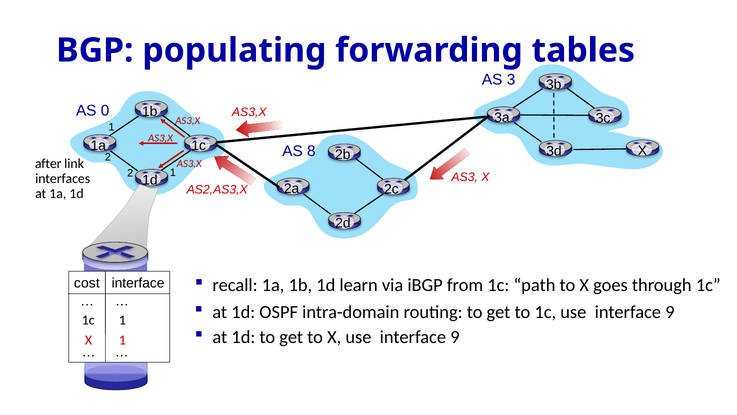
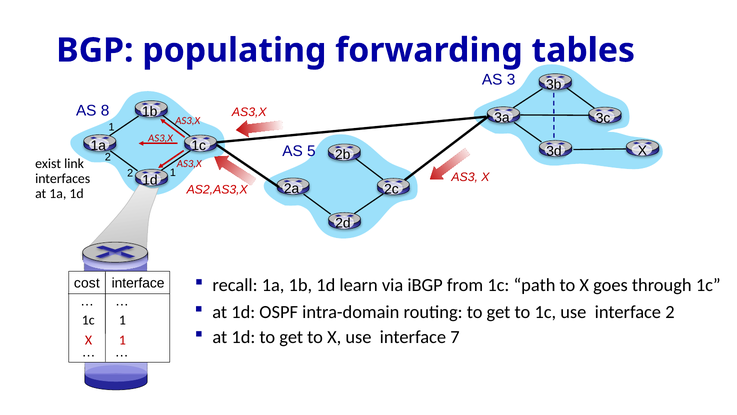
0: 0 -> 8 (105, 111)
8: 8 -> 5 (311, 151)
after: after -> exist (48, 164)
1c use interface 9: 9 -> 2 (670, 312)
X use interface 9: 9 -> 7 (455, 337)
